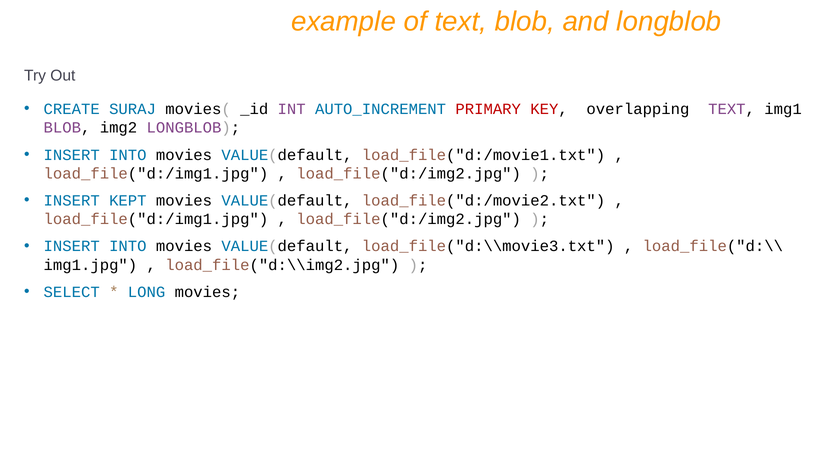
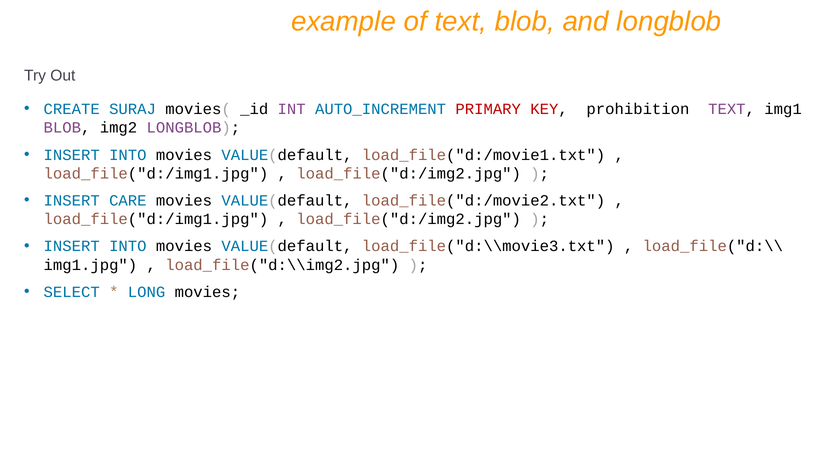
overlapping: overlapping -> prohibition (638, 109)
KEPT: KEPT -> CARE (128, 201)
